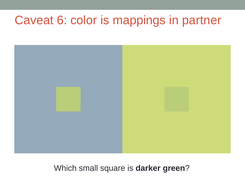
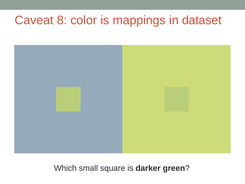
6: 6 -> 8 (62, 20)
partner: partner -> dataset (202, 20)
